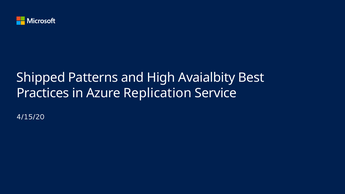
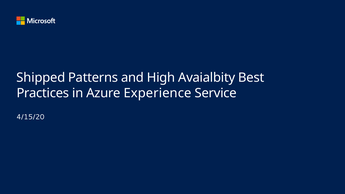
Replication: Replication -> Experience (157, 93)
